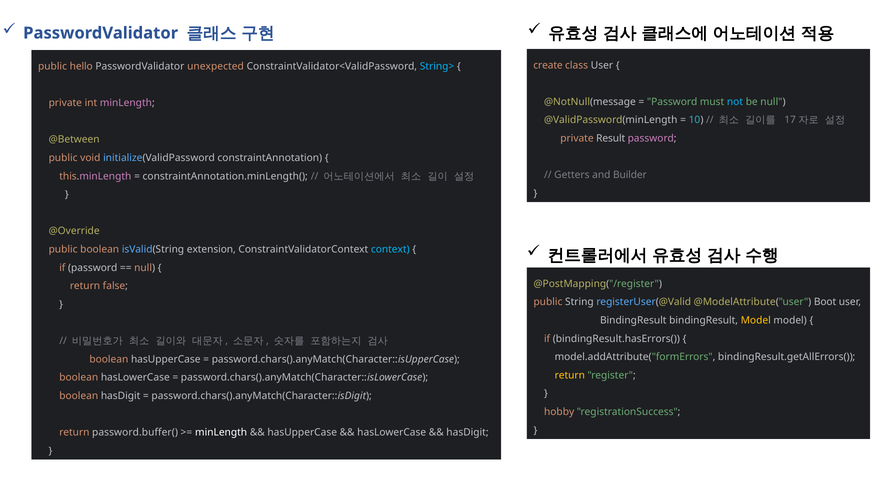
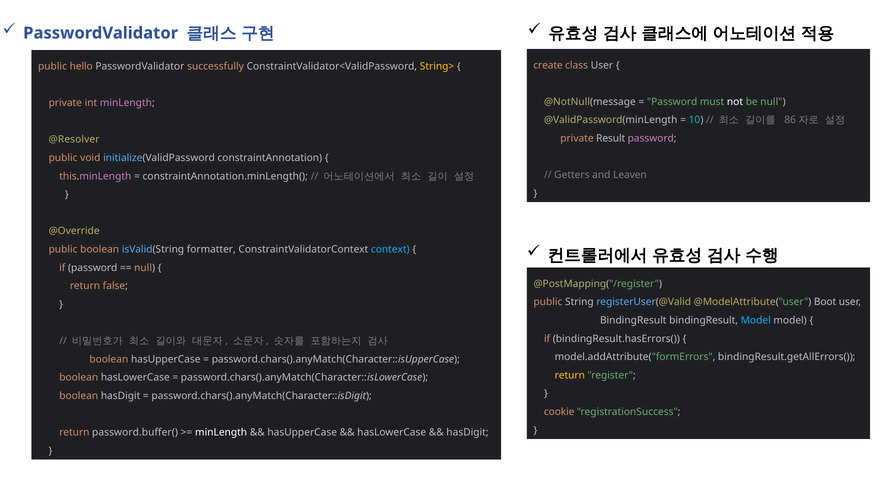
unexpected: unexpected -> successfully (216, 66)
String> colour: light blue -> yellow (437, 66)
not colour: light blue -> white (735, 102)
17: 17 -> 86 (790, 120)
@Between: @Between -> @Resolver (74, 140)
Builder: Builder -> Leaven (630, 175)
extension: extension -> formatter (211, 249)
Model colour: yellow -> light blue (756, 320)
hobby: hobby -> cookie (559, 412)
